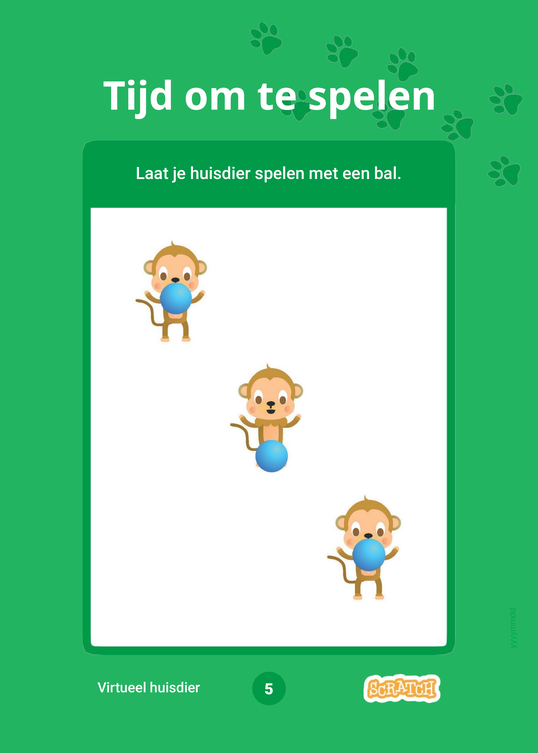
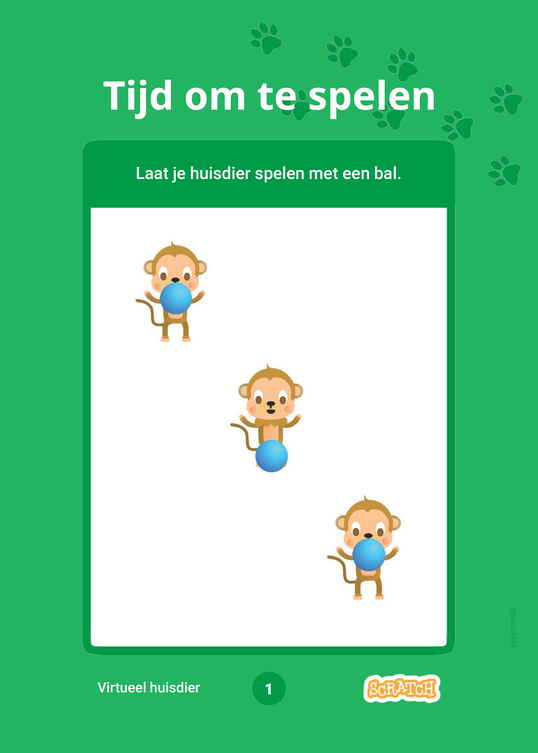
5: 5 -> 1 (269, 690)
